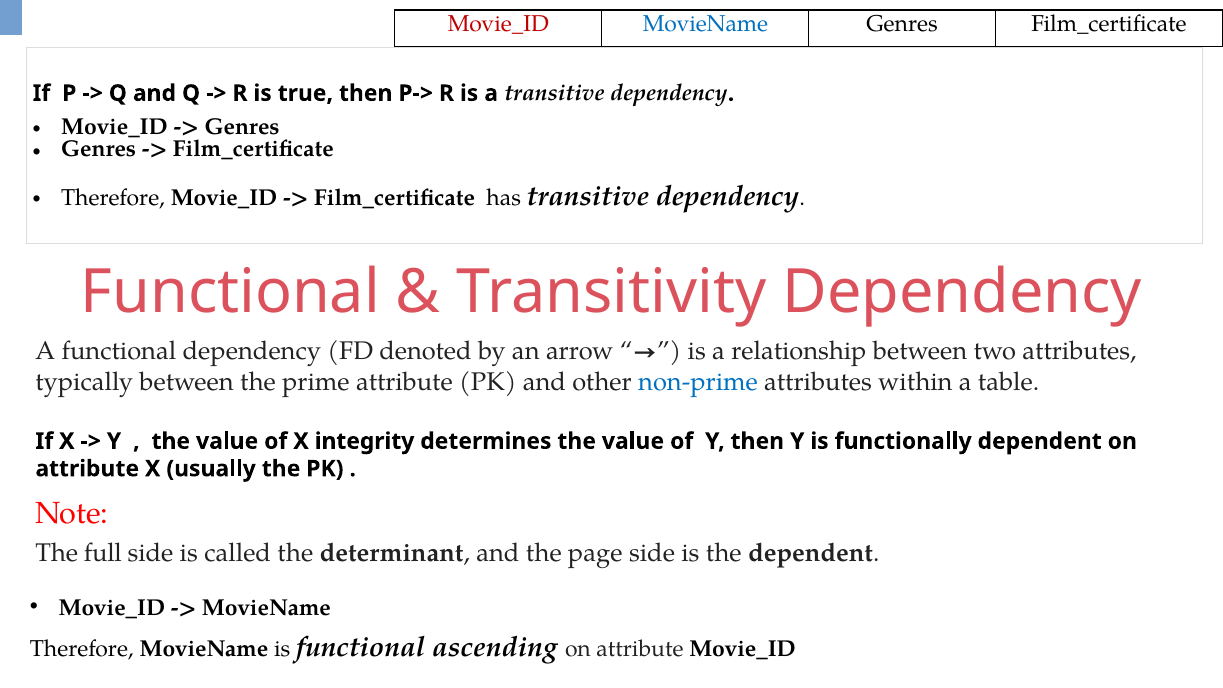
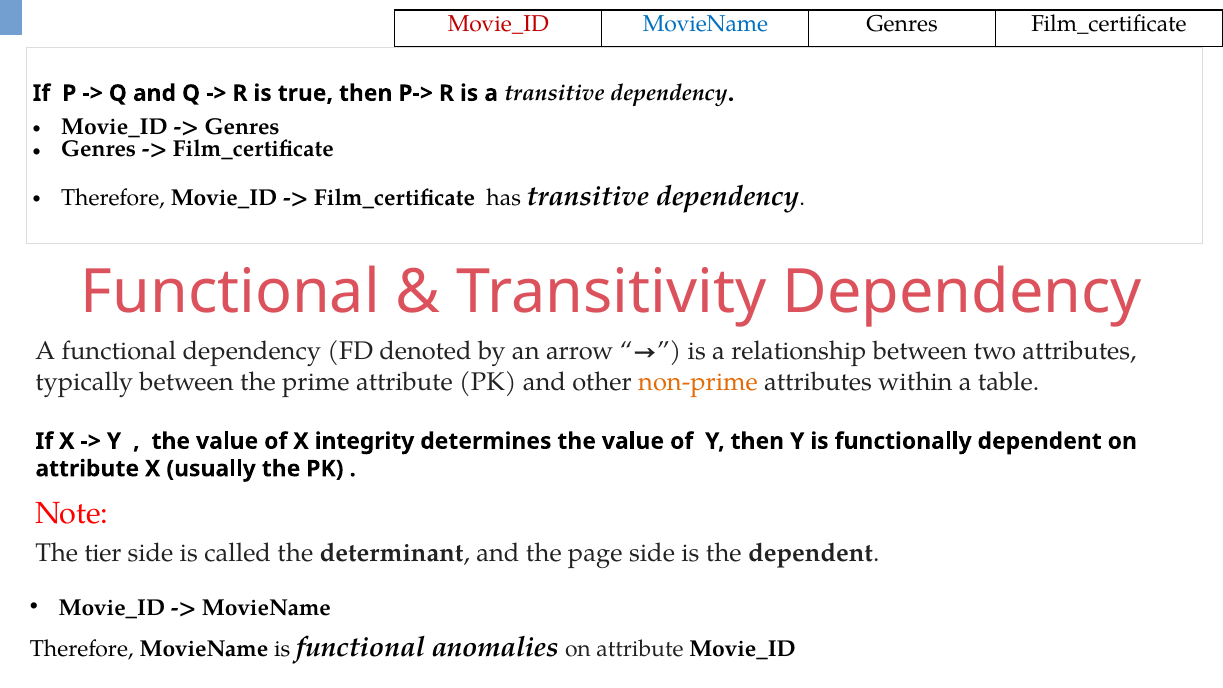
non-prime colour: blue -> orange (698, 382)
full: full -> tier (103, 553)
ascending: ascending -> anomalies (495, 648)
